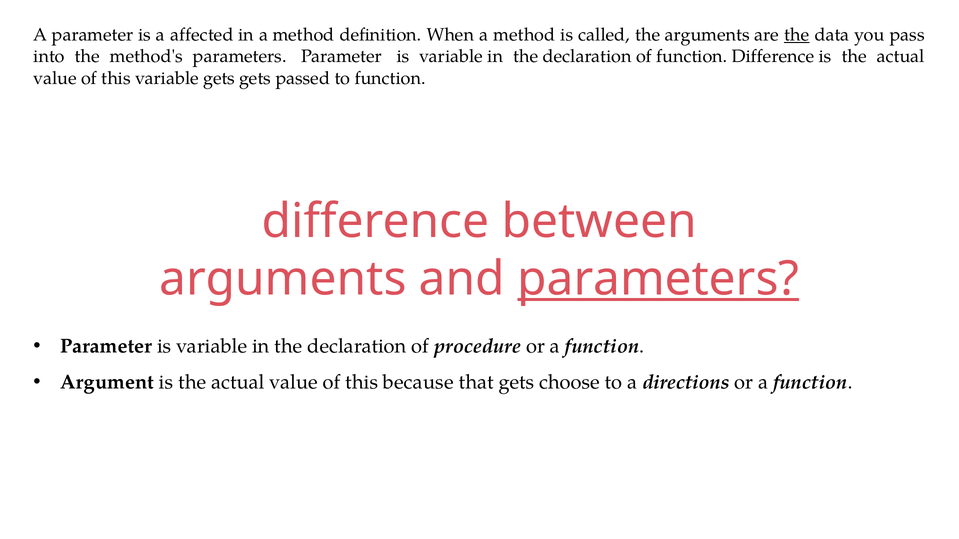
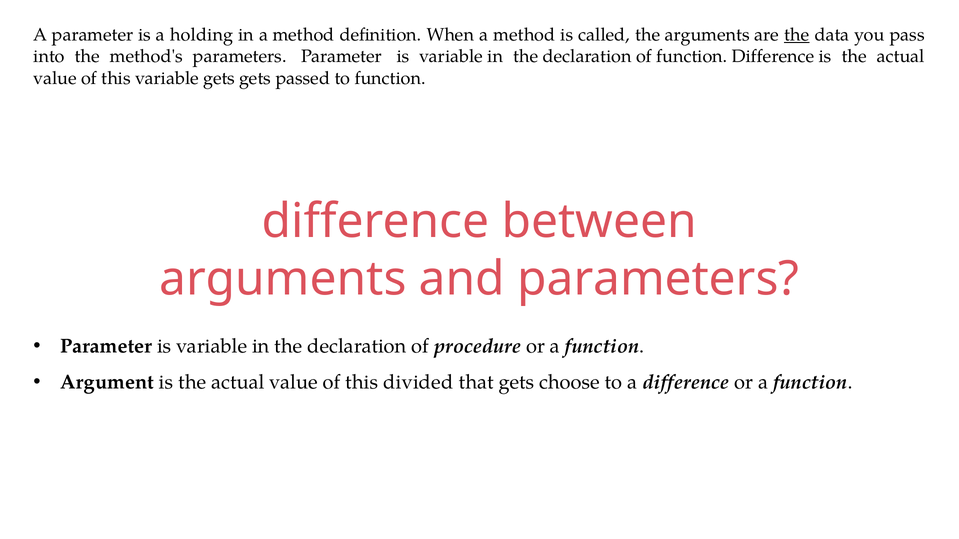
affected: affected -> holding (202, 35)
parameters underline: present -> none (658, 279)
because: because -> divided (418, 383)
a directions: directions -> difference (686, 383)
